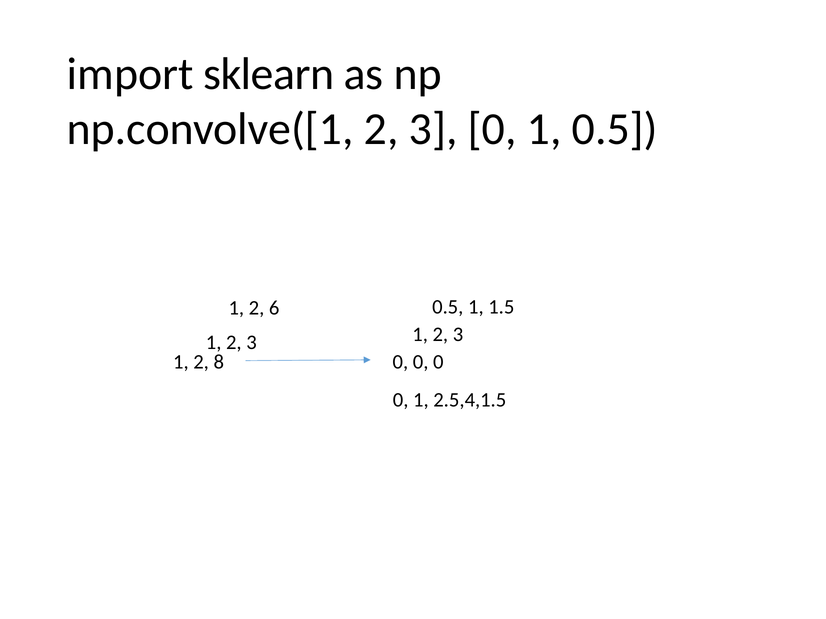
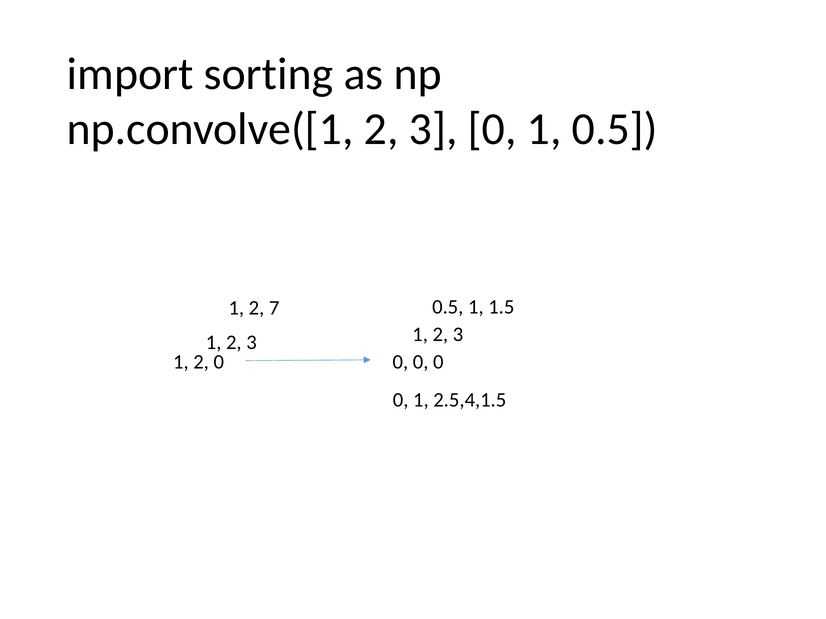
sklearn: sklearn -> sorting (269, 74)
6: 6 -> 7 (274, 308)
2 8: 8 -> 0 (219, 362)
